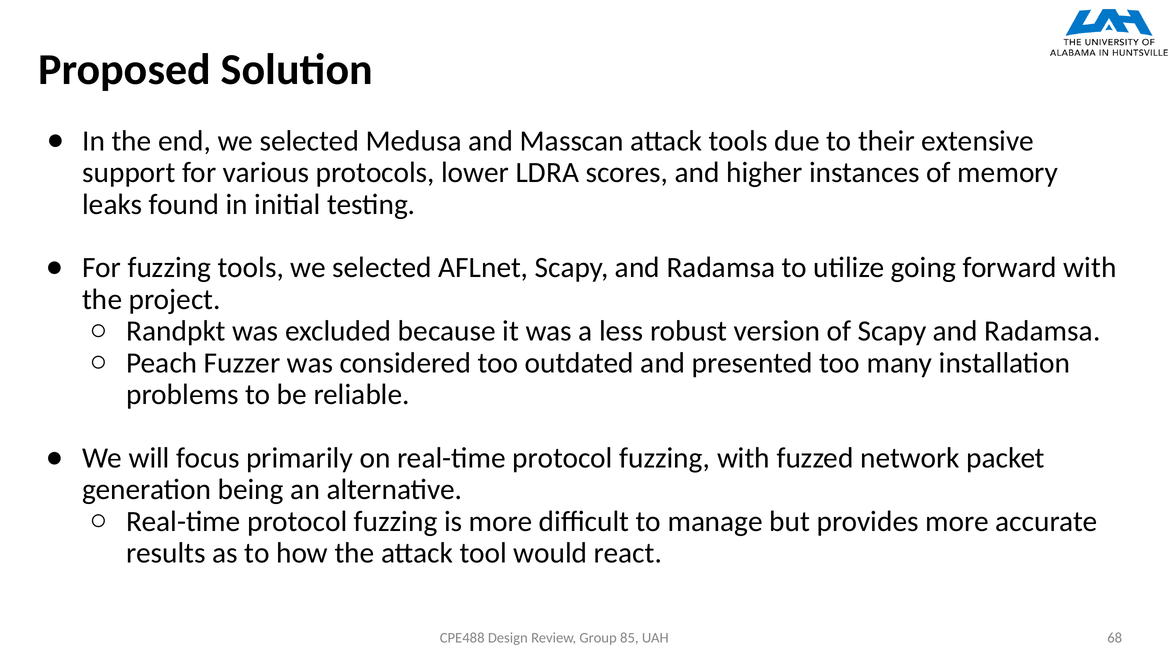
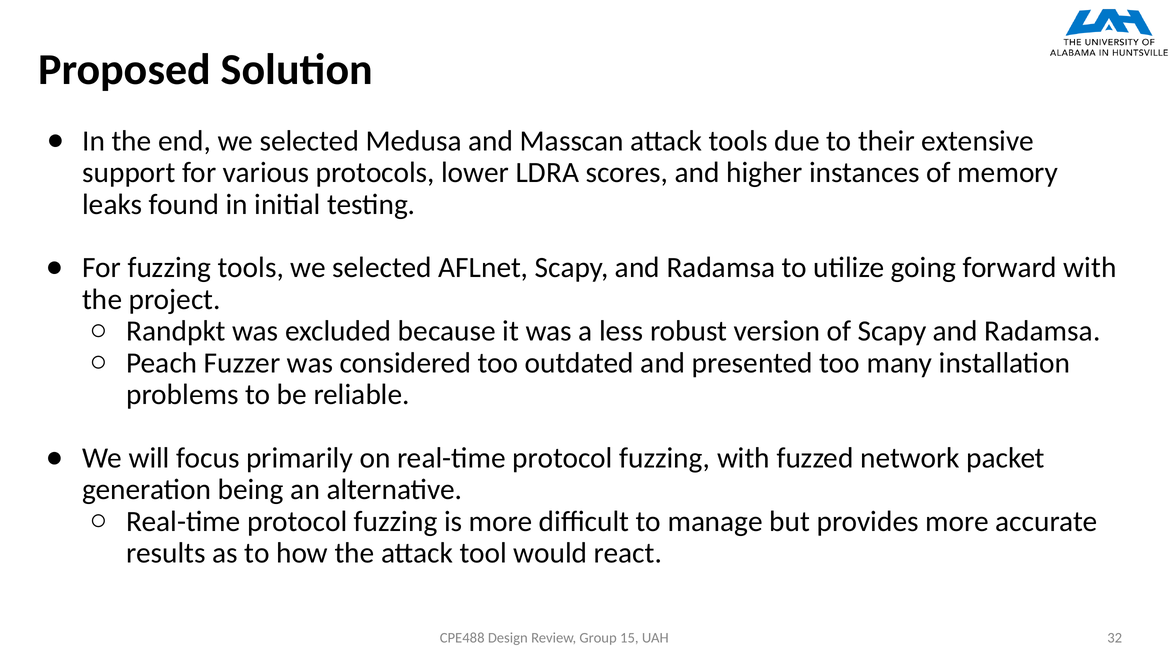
85: 85 -> 15 (629, 638)
68: 68 -> 32 (1115, 638)
